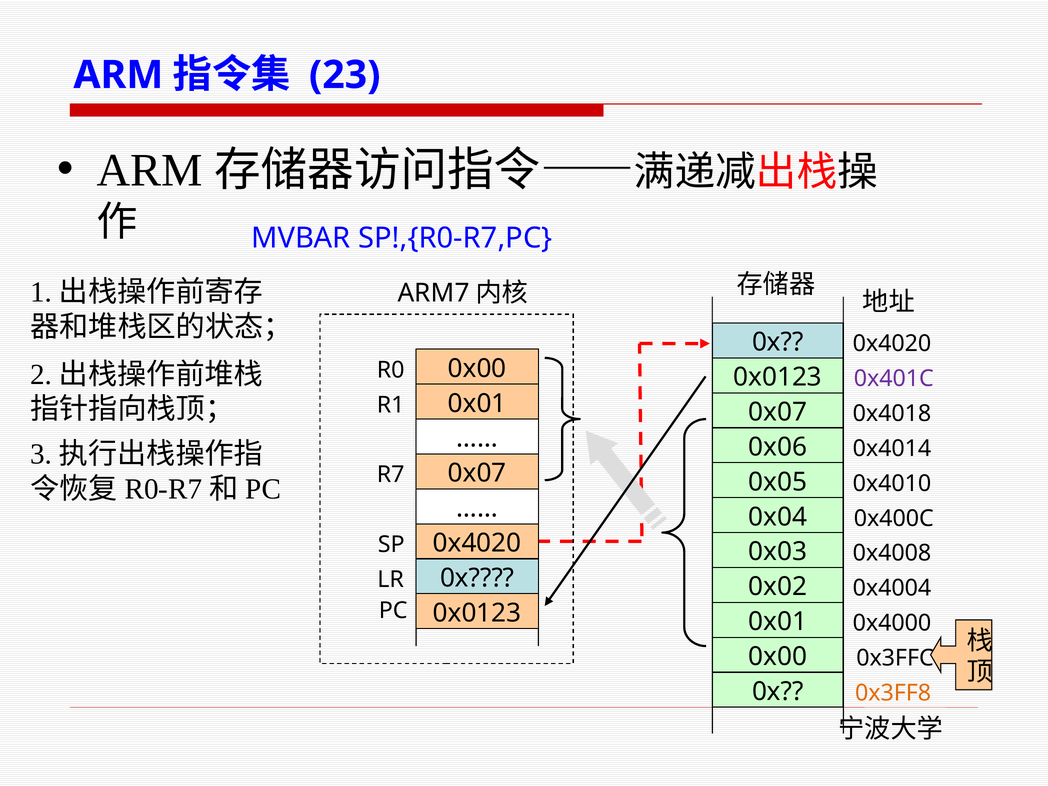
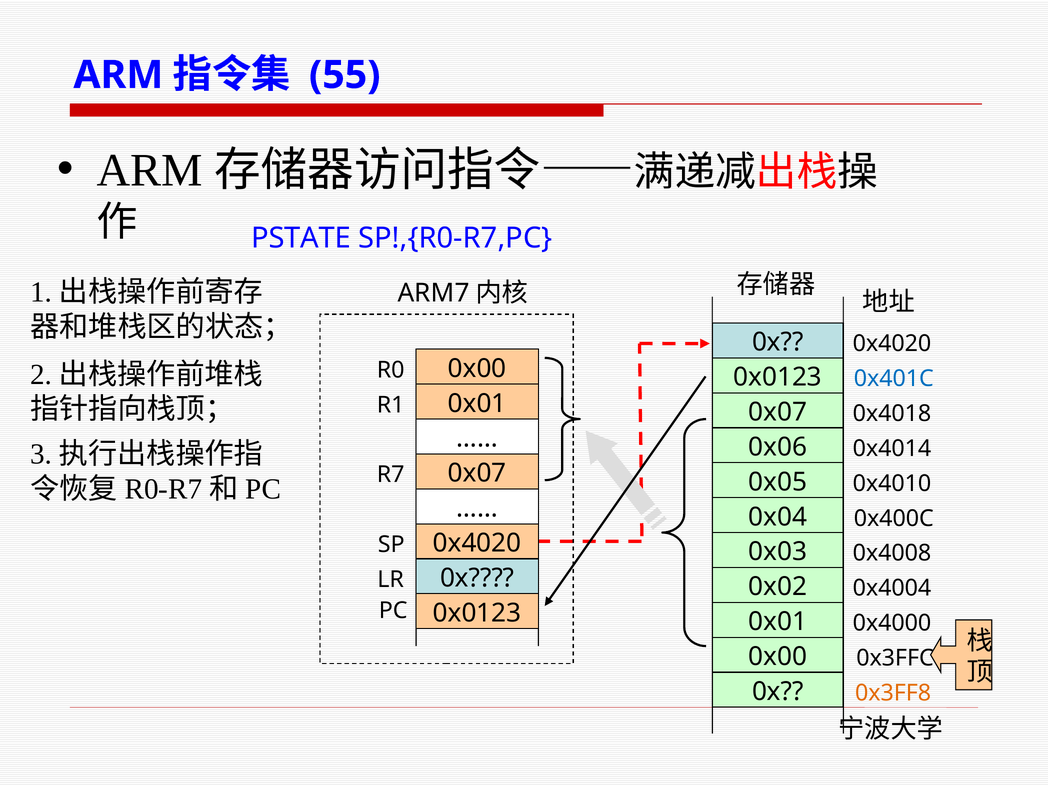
23: 23 -> 55 (345, 75)
MVBAR: MVBAR -> PSTATE (301, 238)
0x401C colour: purple -> blue (894, 379)
